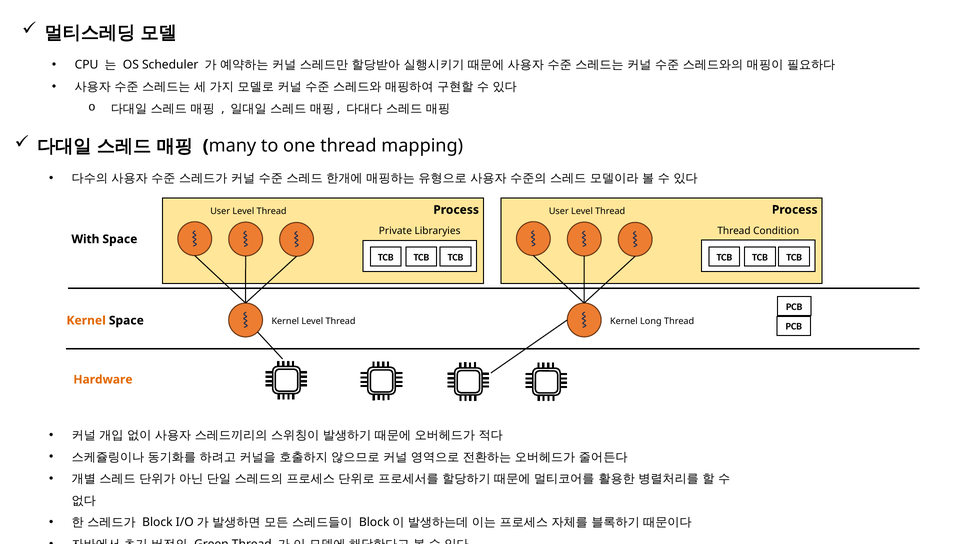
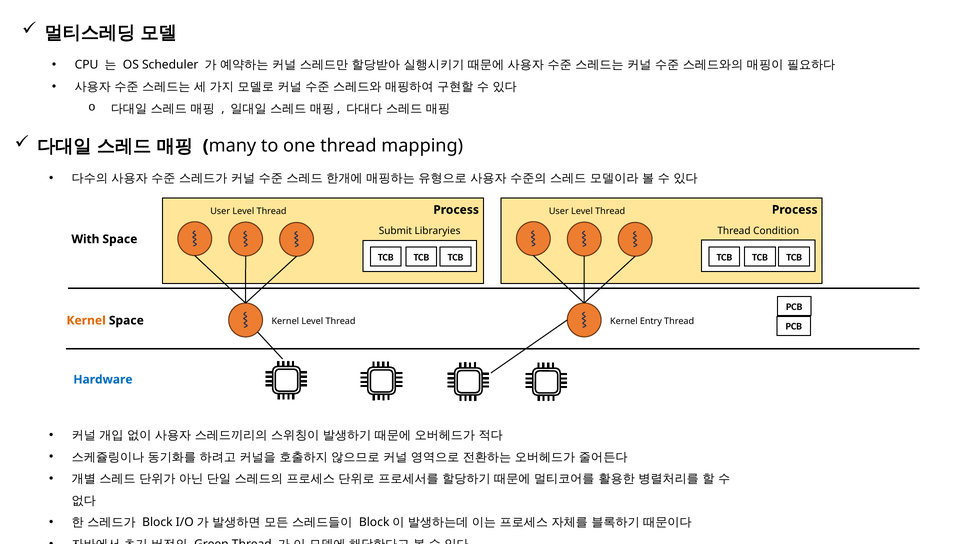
Private: Private -> Submit (395, 231)
Long: Long -> Entry (651, 321)
Hardware colour: orange -> blue (103, 379)
